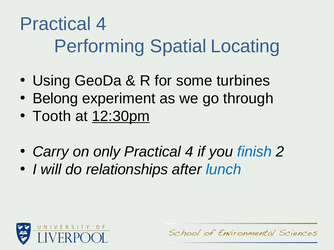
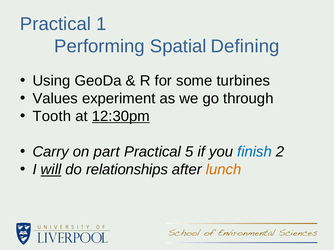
4: 4 -> 1 (101, 24)
Locating: Locating -> Defining (245, 46)
Belong: Belong -> Values (55, 99)
only: only -> part (107, 152)
4: 4 -> 5 (189, 152)
will underline: none -> present (51, 170)
lunch colour: blue -> orange (224, 170)
